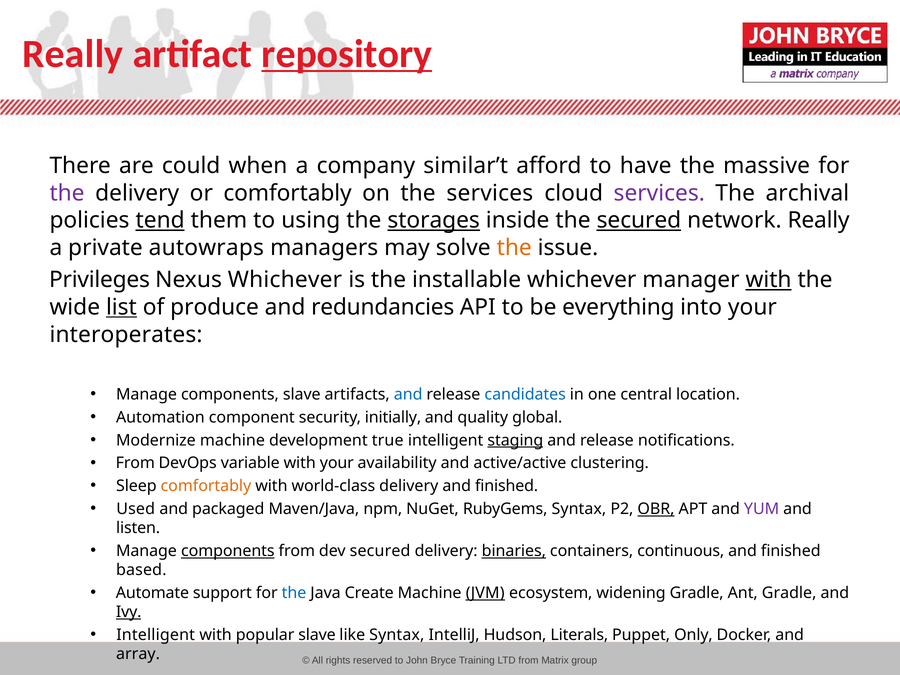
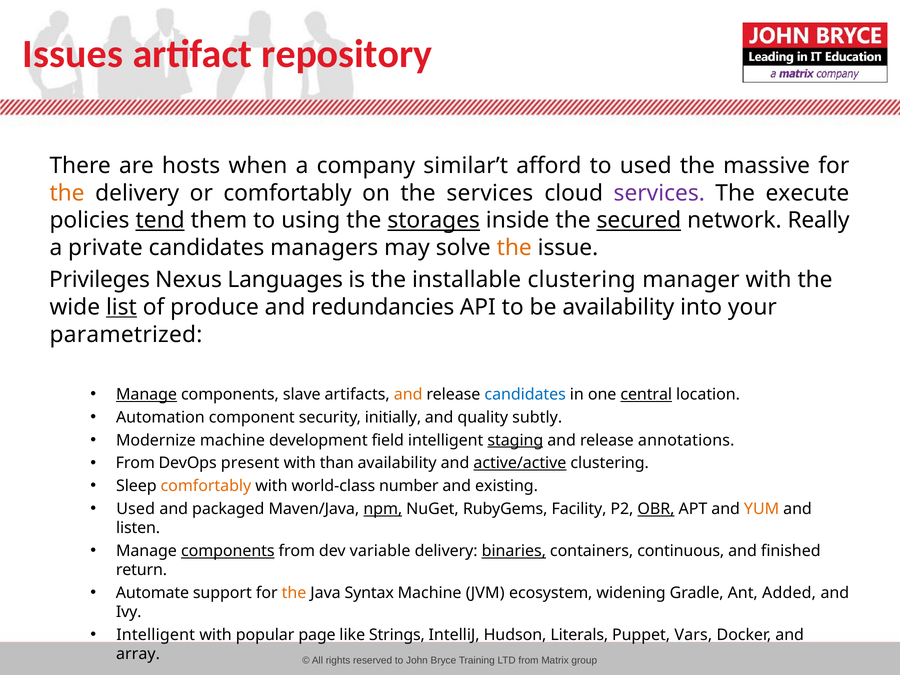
Really: Really -> Issues (73, 54)
repository underline: present -> none (347, 54)
could: could -> hosts (191, 166)
to have: have -> used (646, 166)
the colour: purple -> orange (67, 193)
archival: archival -> execute (807, 193)
private autowraps: autowraps -> candidates (206, 248)
Nexus Whichever: Whichever -> Languages (285, 280)
installable whichever: whichever -> clustering (582, 280)
with underline: present -> none (769, 280)
be everything: everything -> availability (618, 307)
interoperates: interoperates -> parametrized (126, 334)
Manage underline: none -> present (146, 394)
and colour: blue -> orange (408, 394)
central underline: none -> present (646, 394)
global: global -> subtly (537, 417)
true: true -> field (388, 440)
notifications: notifications -> annotations (686, 440)
variable: variable -> present (250, 463)
with your: your -> than (337, 463)
active/active underline: none -> present (520, 463)
world-class delivery: delivery -> number (409, 486)
finished: finished -> existing (507, 486)
npm underline: none -> present (383, 509)
RubyGems Syntax: Syntax -> Facility (579, 509)
YUM colour: purple -> orange (762, 509)
dev secured: secured -> variable (380, 551)
based: based -> return (141, 570)
the colour: blue -> orange (294, 593)
Create: Create -> Syntax (369, 593)
JVM underline: present -> none (485, 593)
Ant Gradle: Gradle -> Added (789, 593)
Ivy underline: present -> none (129, 612)
popular slave: slave -> page (317, 635)
like Syntax: Syntax -> Strings (397, 635)
Only: Only -> Vars (693, 635)
